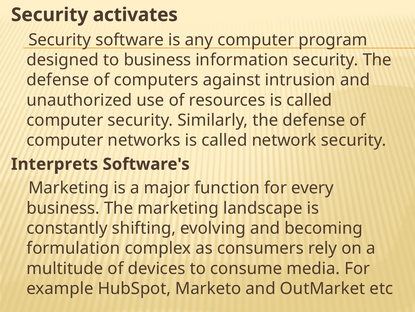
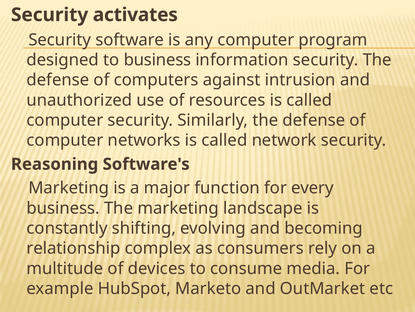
Interprets: Interprets -> Reasoning (55, 164)
formulation: formulation -> relationship (73, 248)
